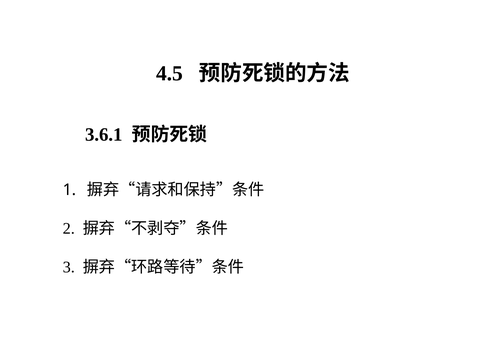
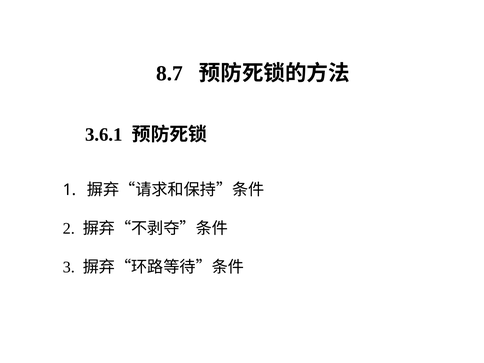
4.5: 4.5 -> 8.7 (170, 73)
